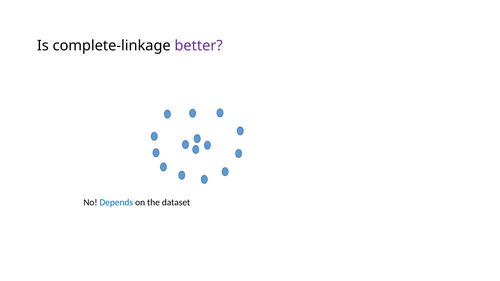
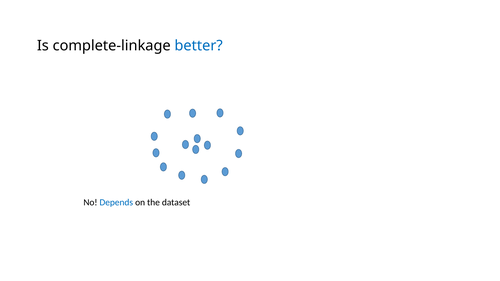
better colour: purple -> blue (199, 46)
